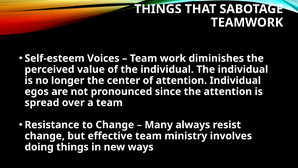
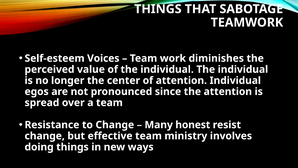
always: always -> honest (193, 125)
